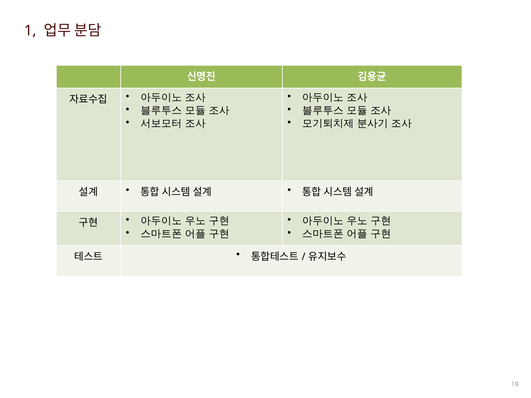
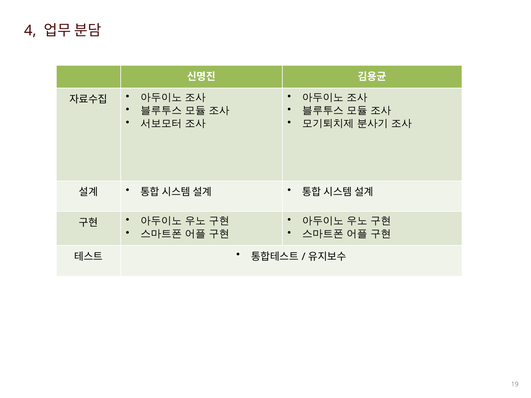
1: 1 -> 4 (30, 31)
